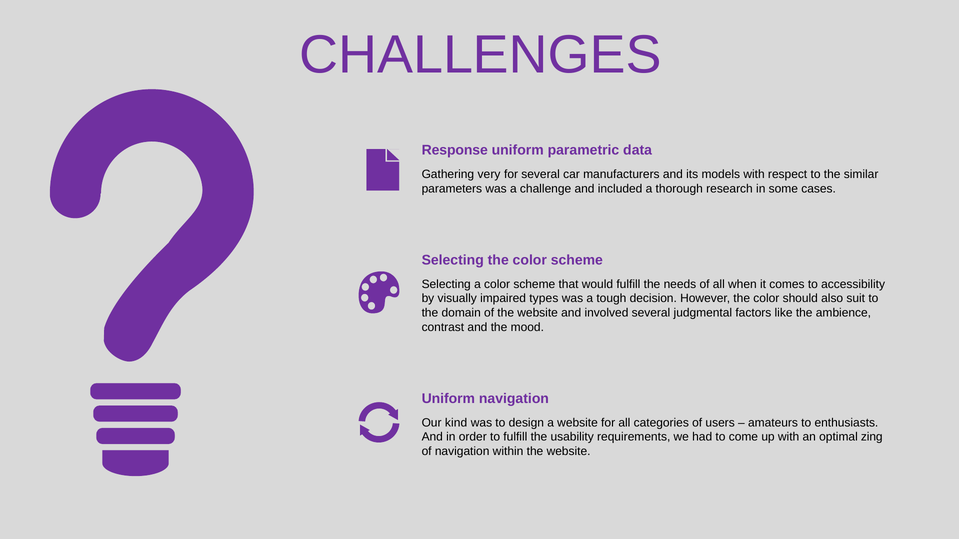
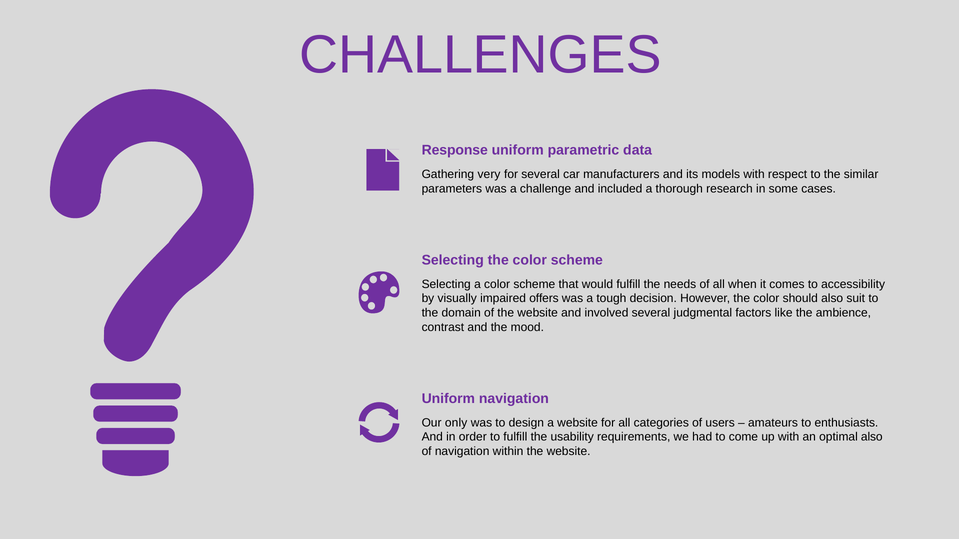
types: types -> offers (544, 299)
kind: kind -> only (456, 423)
optimal zing: zing -> also (872, 437)
